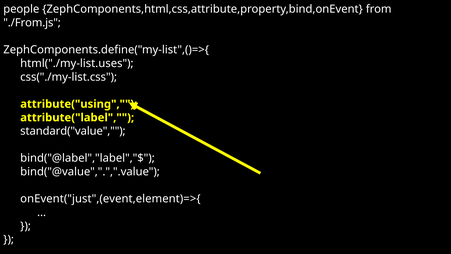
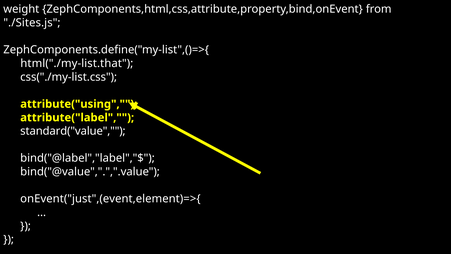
people: people -> weight (21, 9)
./From.js: ./From.js -> ./Sites.js (32, 23)
html("./my-list.uses: html("./my-list.uses -> html("./my-list.that (77, 63)
